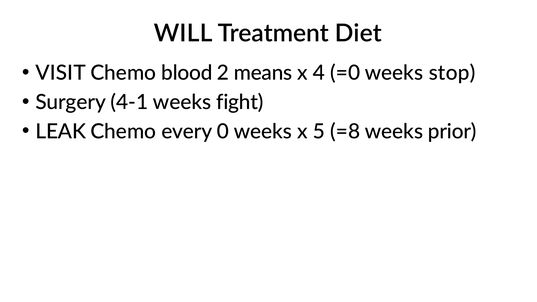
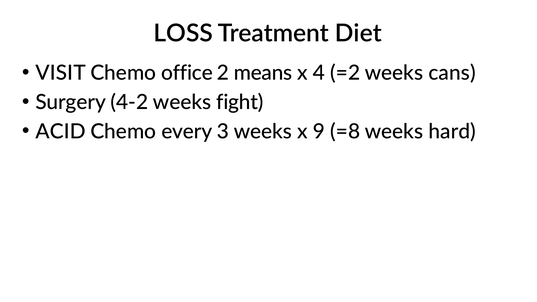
WILL: WILL -> LOSS (183, 33)
blood: blood -> office (187, 73)
=0: =0 -> =2 (345, 73)
stop: stop -> cans (452, 73)
4-1: 4-1 -> 4-2 (129, 102)
LEAK: LEAK -> ACID (61, 132)
0: 0 -> 3 (223, 132)
5: 5 -> 9 (319, 132)
prior: prior -> hard (452, 132)
